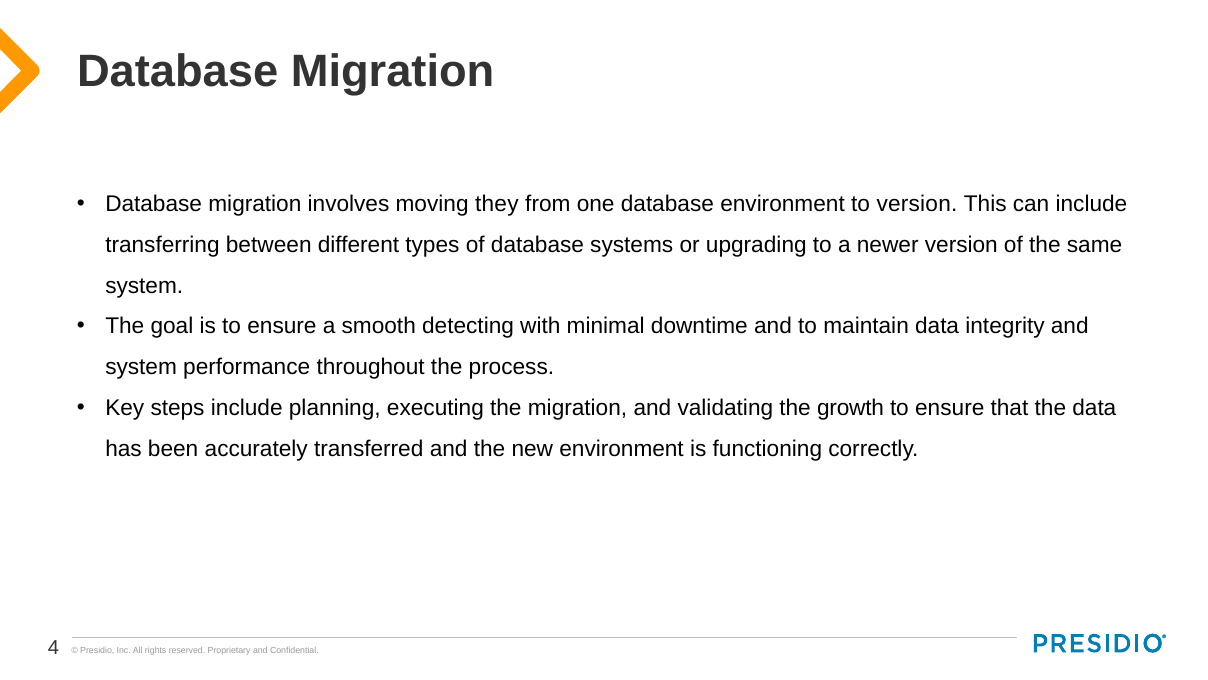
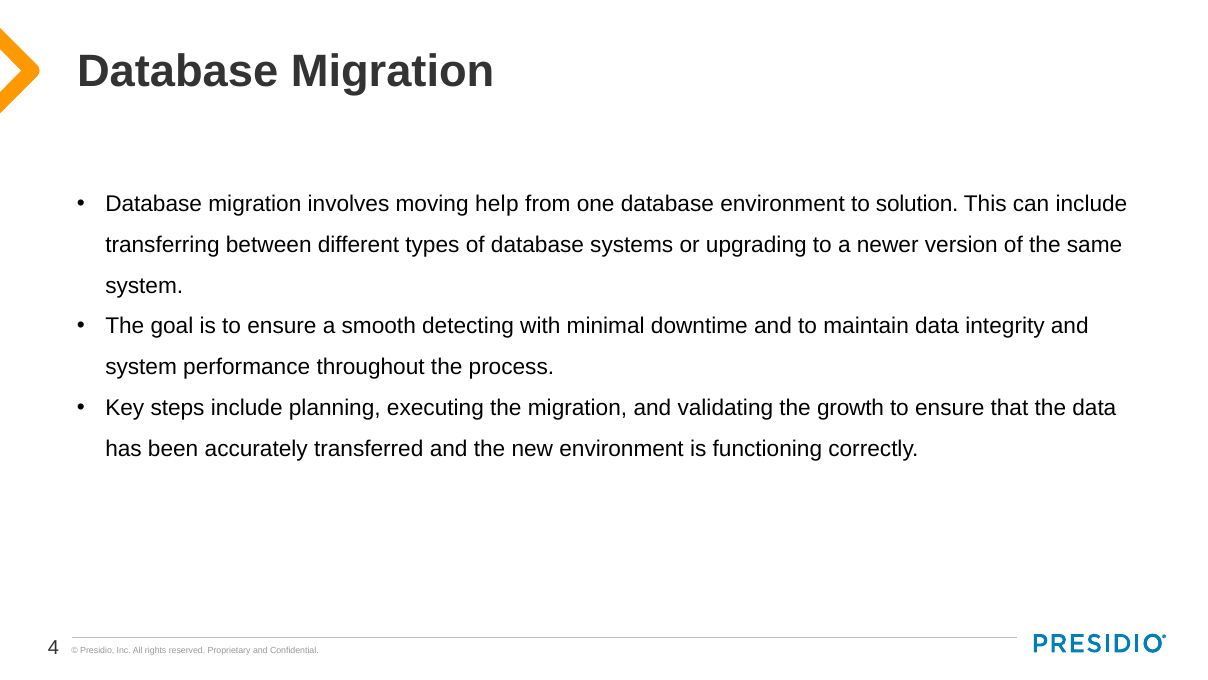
they: they -> help (497, 204)
to version: version -> solution (917, 204)
